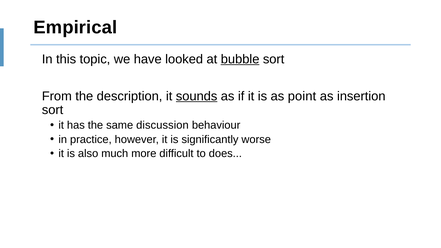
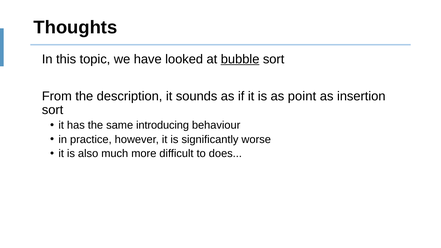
Empirical: Empirical -> Thoughts (75, 27)
sounds underline: present -> none (197, 96)
discussion: discussion -> introducing (163, 125)
